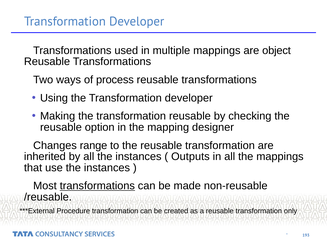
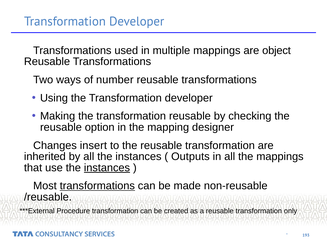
process: process -> number (115, 80)
range: range -> insert (93, 146)
instances underline: none -> present (107, 168)
